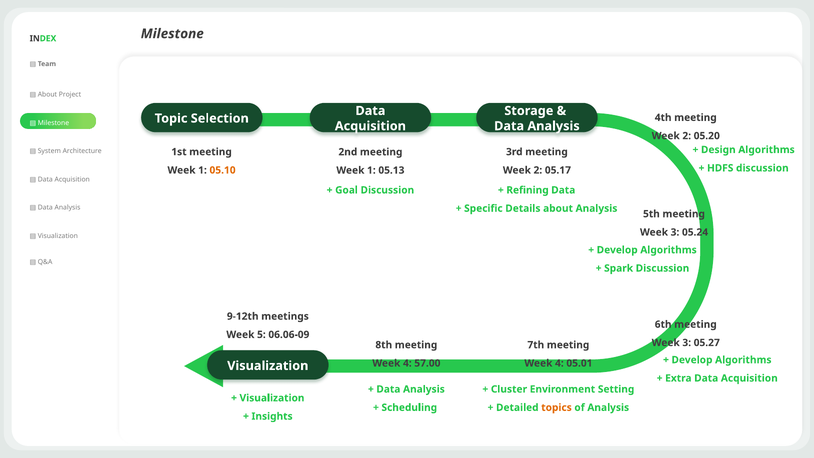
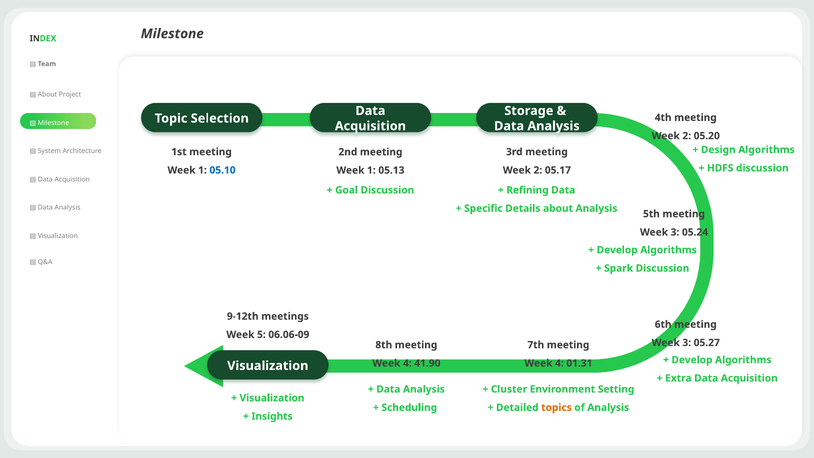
05.10 colour: orange -> blue (223, 170)
57.00: 57.00 -> 41.90 (427, 363)
05.01: 05.01 -> 01.31 (579, 363)
